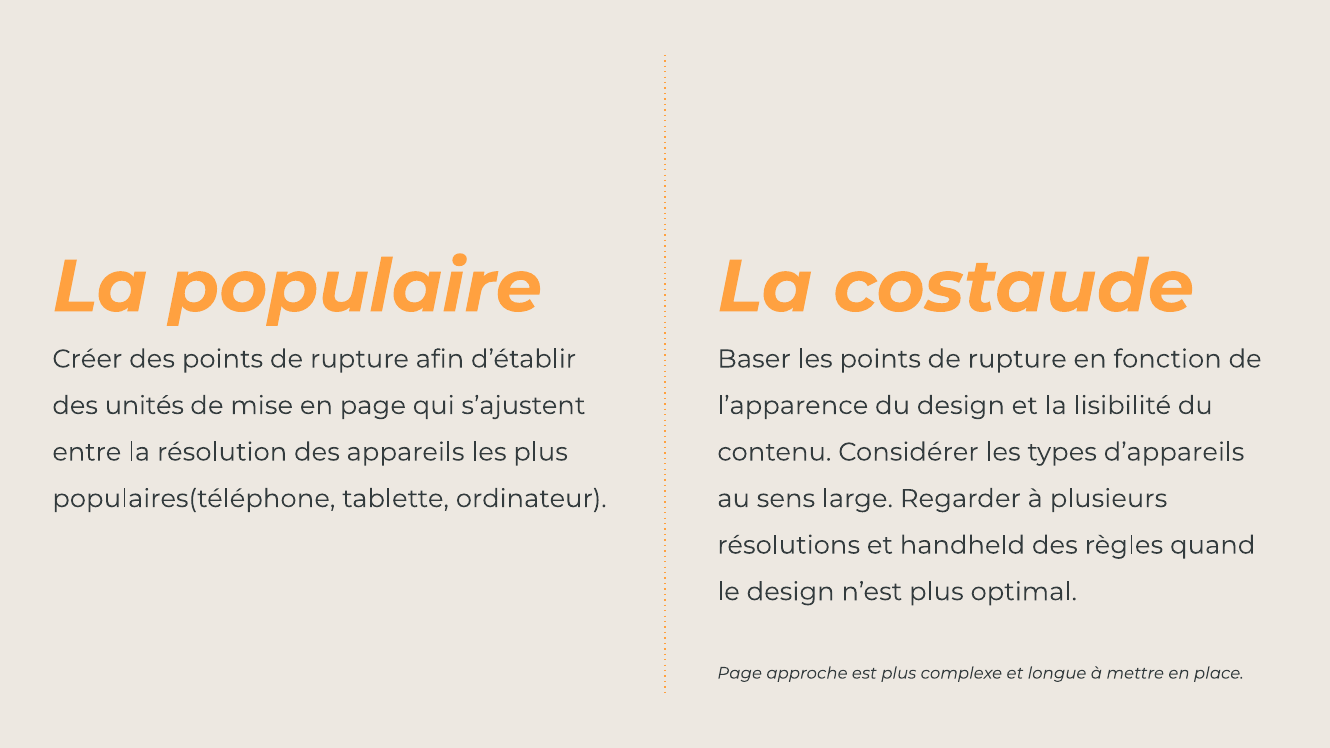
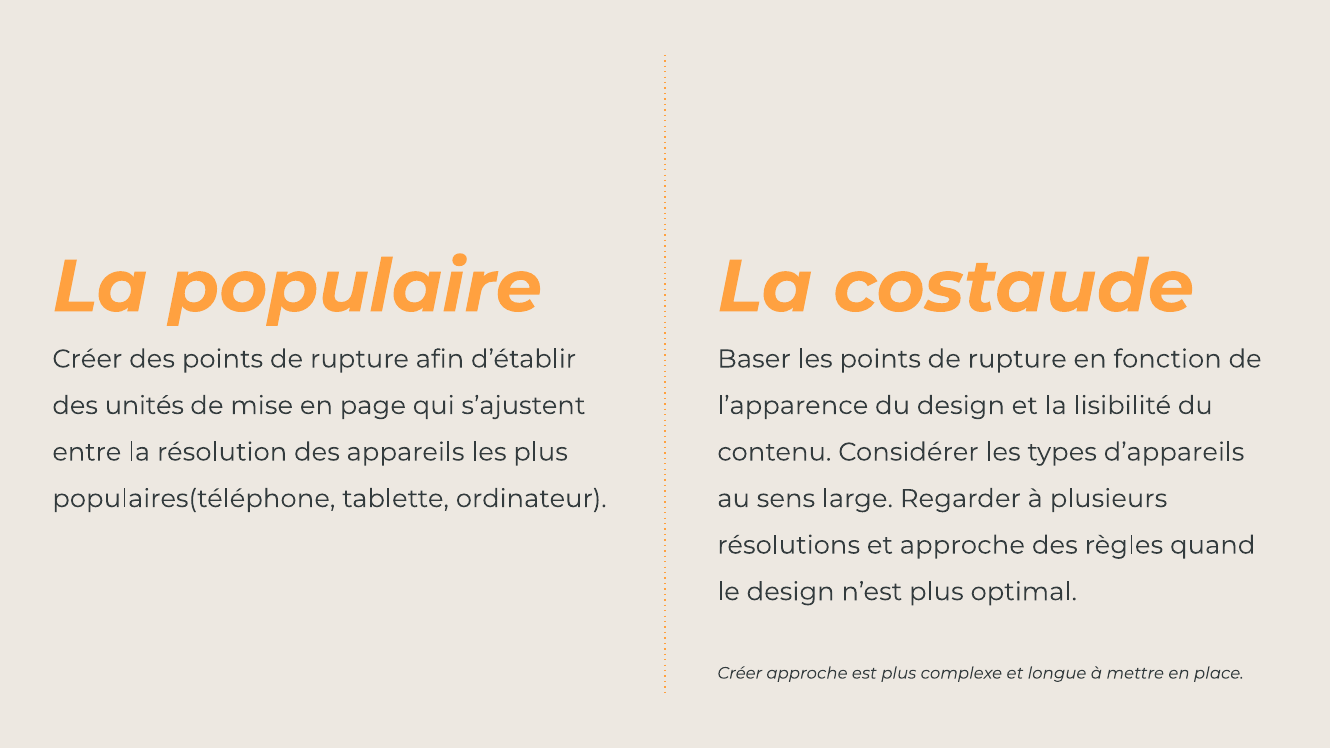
et handheld: handheld -> approche (962, 545)
Page: Page -> Créer (740, 673)
